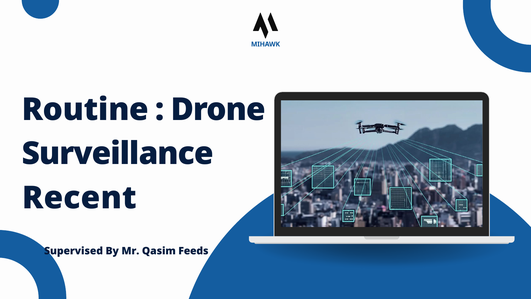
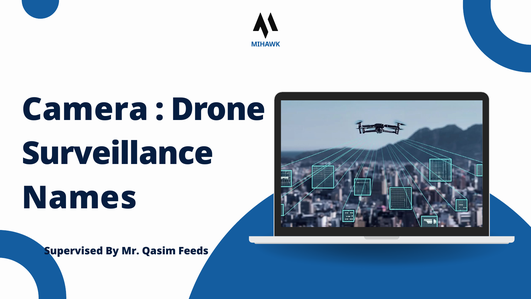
Routine: Routine -> Camera (85, 110)
Recent: Recent -> Names (79, 198)
